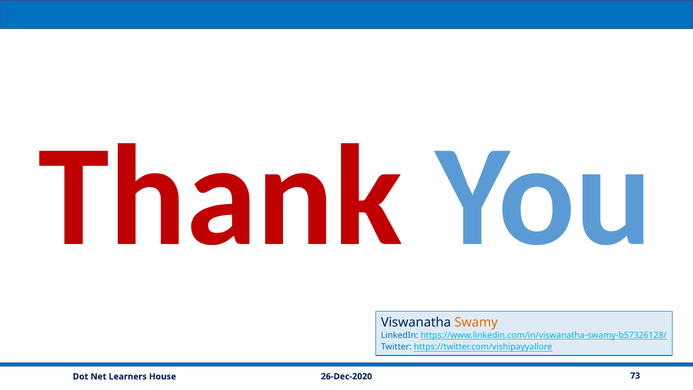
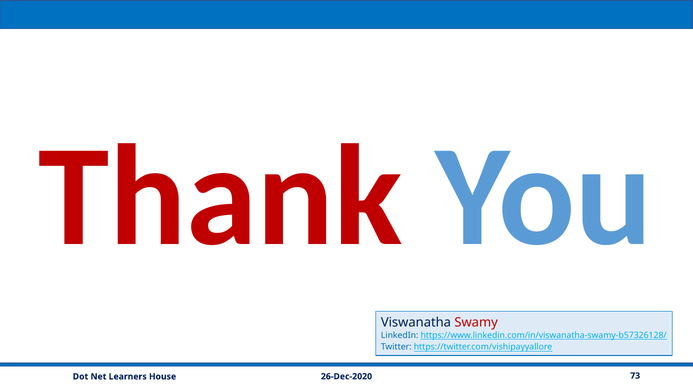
Swamy colour: orange -> red (476, 322)
